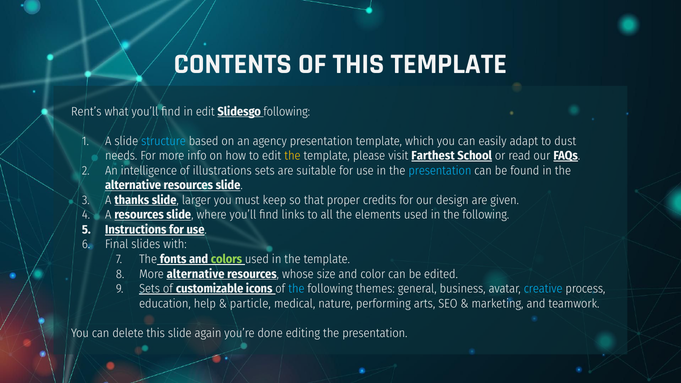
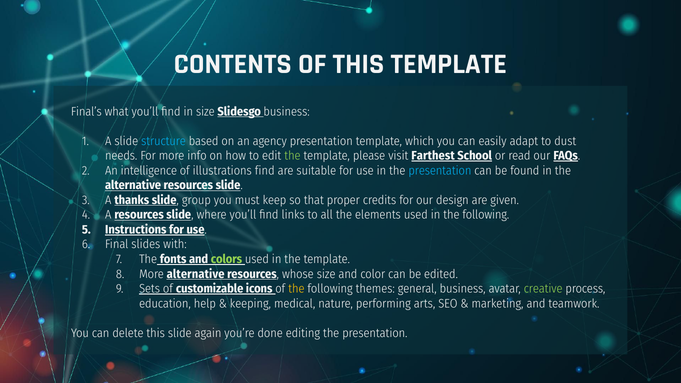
Rent’s: Rent’s -> Final’s (86, 111)
in edit: edit -> size (205, 111)
Slidesgo following: following -> business (287, 111)
the colour: yellow -> light green (292, 156)
illustrations sets: sets -> find (265, 171)
larger: larger -> group (196, 200)
the colour: light blue -> yellow (296, 289)
creative colour: light blue -> light green (543, 289)
particle: particle -> keeping (250, 304)
